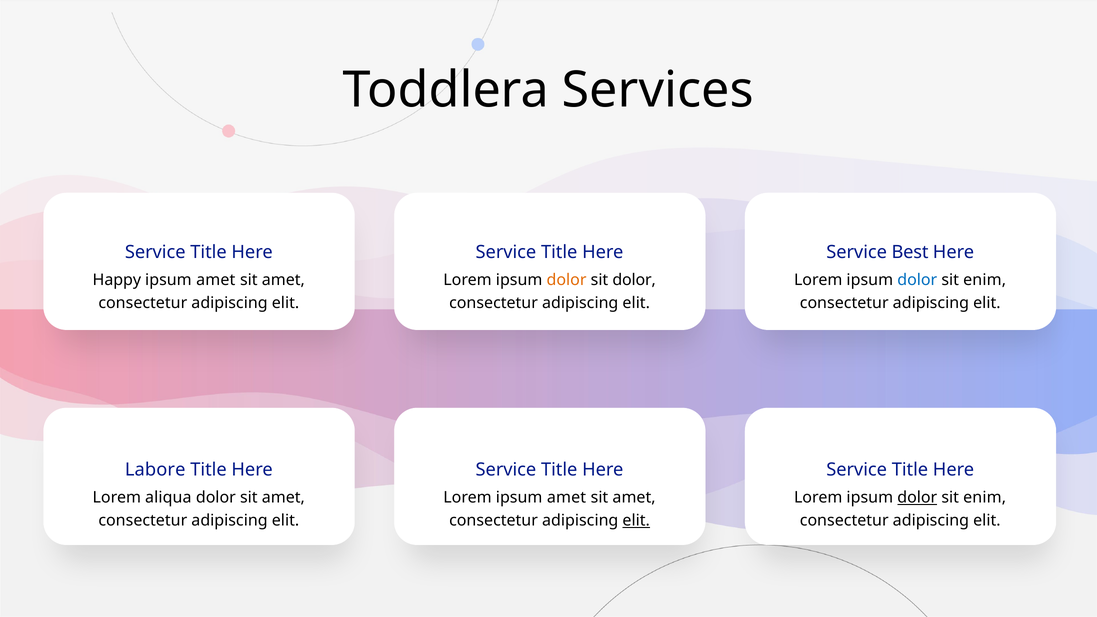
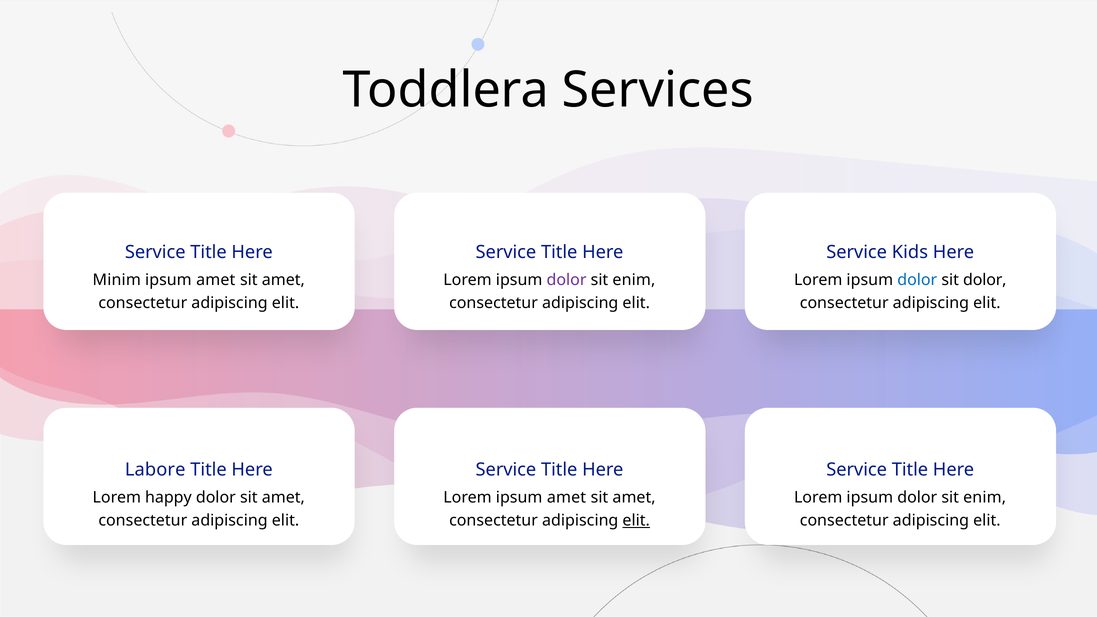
Best: Best -> Kids (910, 252)
Happy: Happy -> Minim (117, 280)
dolor colour: orange -> purple (567, 280)
dolor: dolor -> enim (634, 280)
enim: enim -> dolor (985, 280)
aliqua: aliqua -> happy (168, 498)
dolor underline: present -> none (917, 498)
